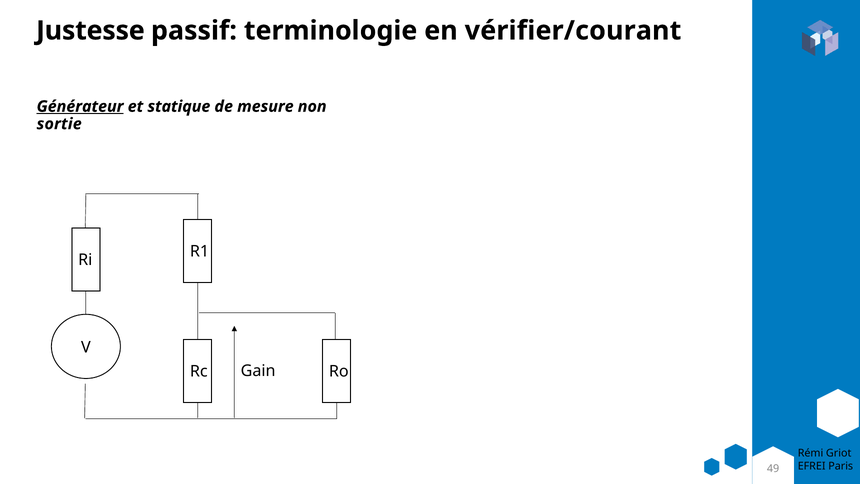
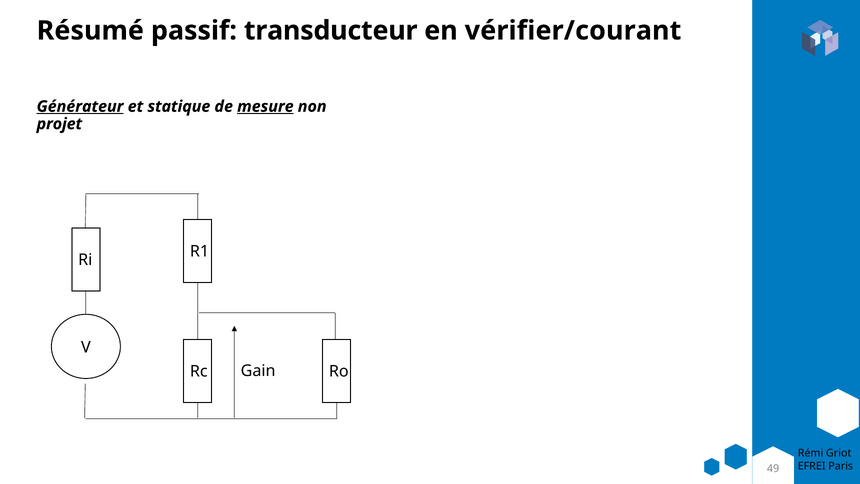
Justesse: Justesse -> Résumé (90, 31)
terminologie: terminologie -> transducteur (331, 31)
mesure underline: none -> present (265, 106)
sortie: sortie -> projet (59, 124)
